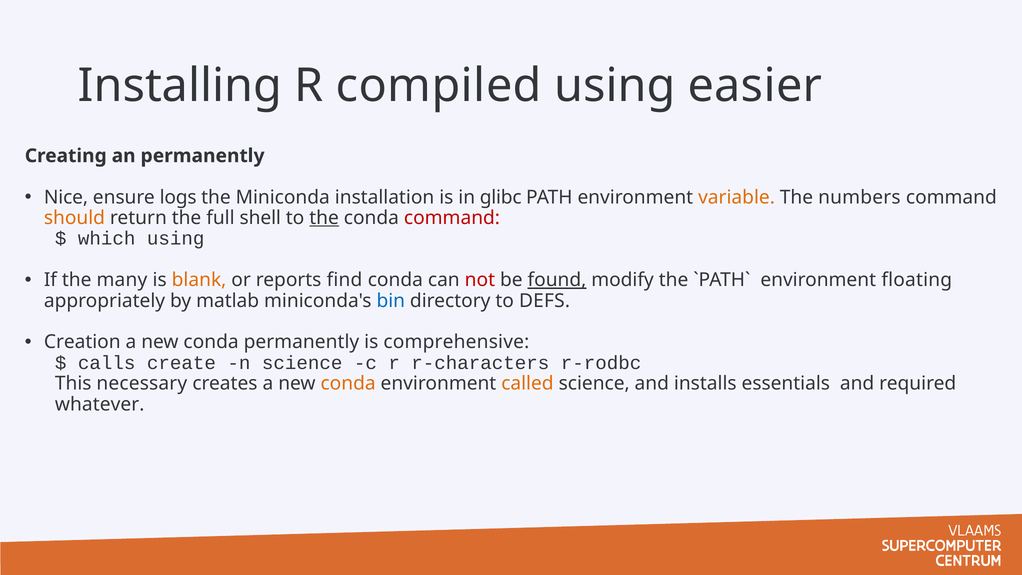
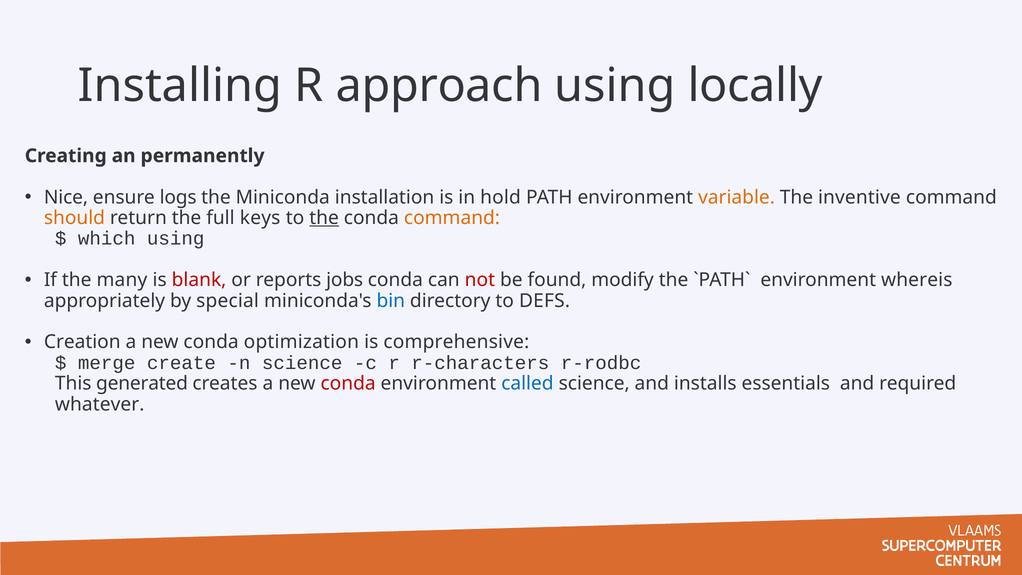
compiled: compiled -> approach (439, 86)
easier: easier -> locally (755, 86)
glibc: glibc -> hold (501, 197)
numbers: numbers -> inventive (859, 197)
shell: shell -> keys (260, 218)
command colour: red -> orange (452, 218)
blank colour: orange -> red (199, 280)
find: find -> jobs (345, 280)
found underline: present -> none (557, 280)
floating: floating -> whereis (917, 280)
matlab: matlab -> special (228, 301)
conda permanently: permanently -> optimization (301, 342)
calls: calls -> merge (107, 363)
necessary: necessary -> generated (142, 383)
conda colour: orange -> red (348, 383)
called colour: orange -> blue (527, 383)
